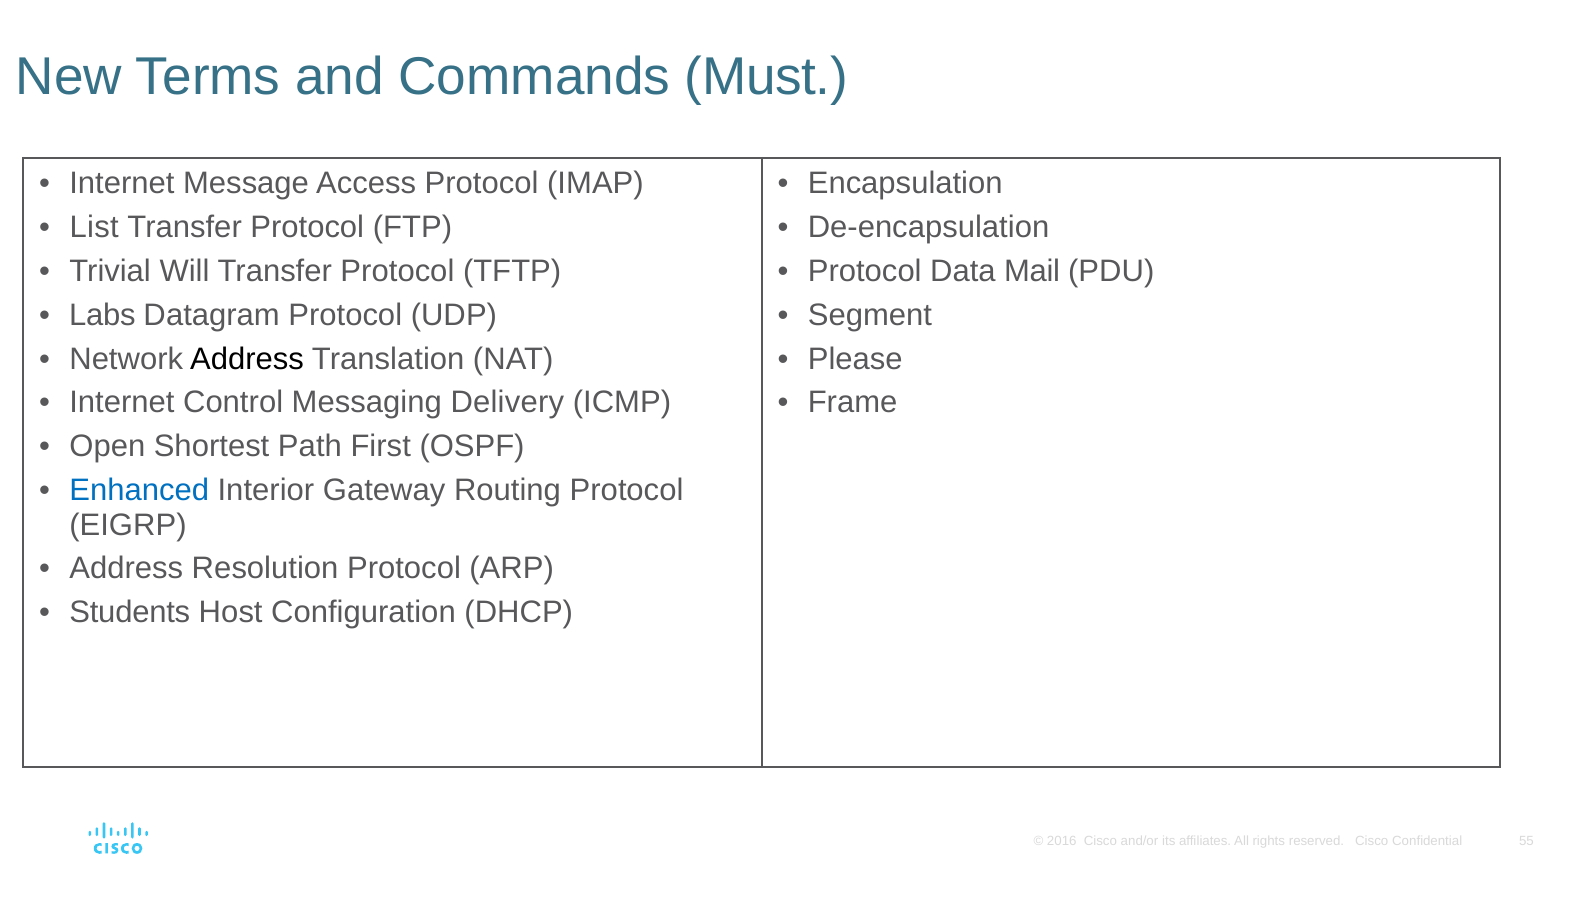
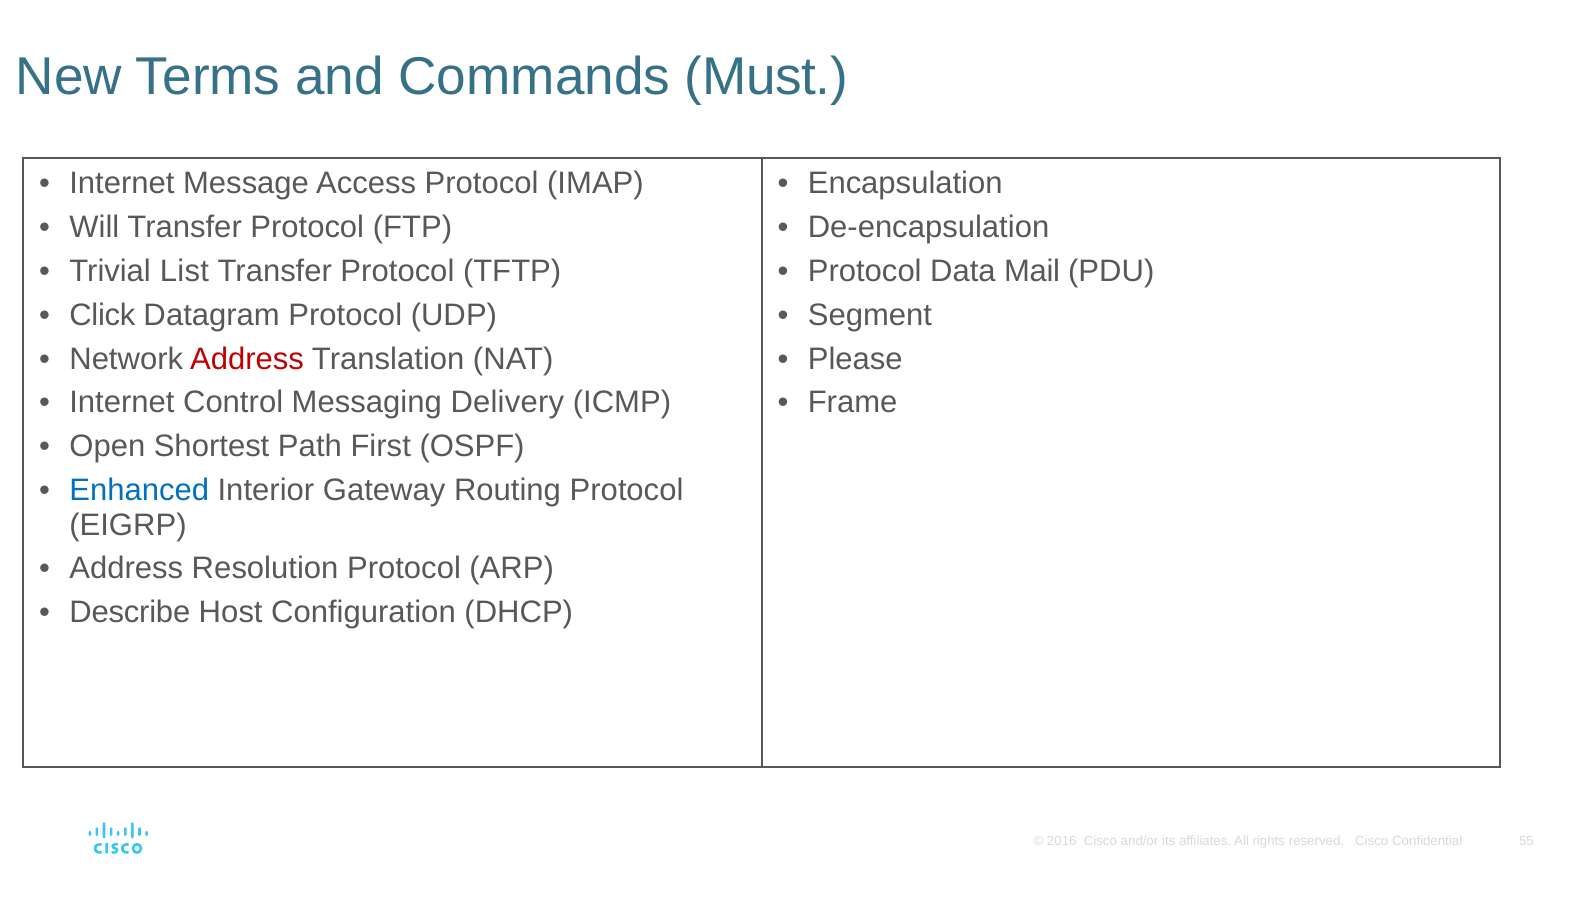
List: List -> Will (94, 227)
Will: Will -> List (184, 271)
Labs: Labs -> Click (102, 315)
Address colour: black -> red (247, 359)
Students: Students -> Describe (130, 612)
